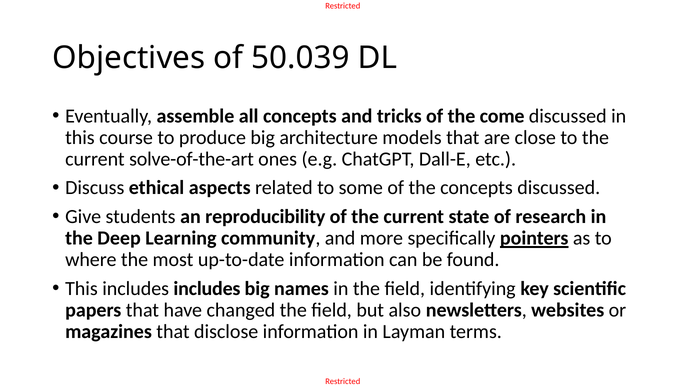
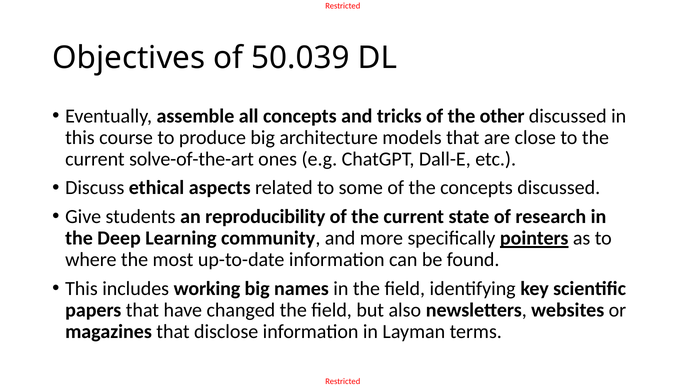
come: come -> other (502, 116)
includes includes: includes -> working (207, 288)
